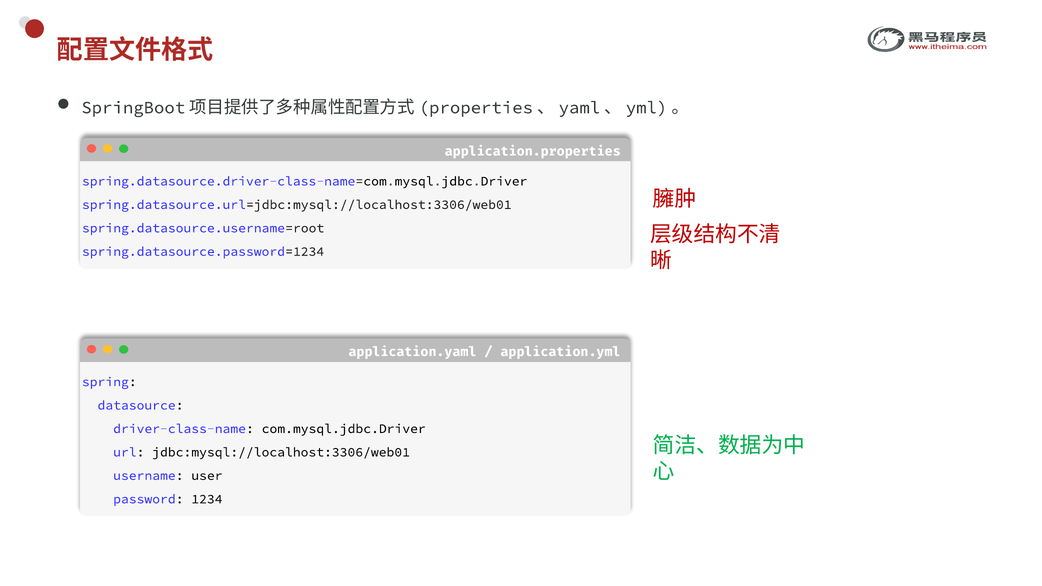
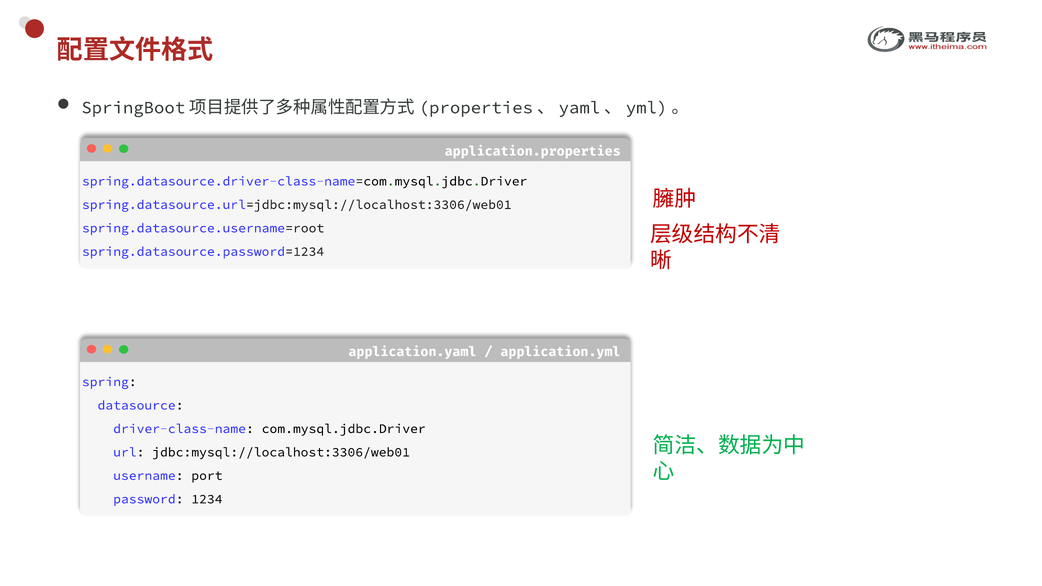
user: user -> port (207, 476)
